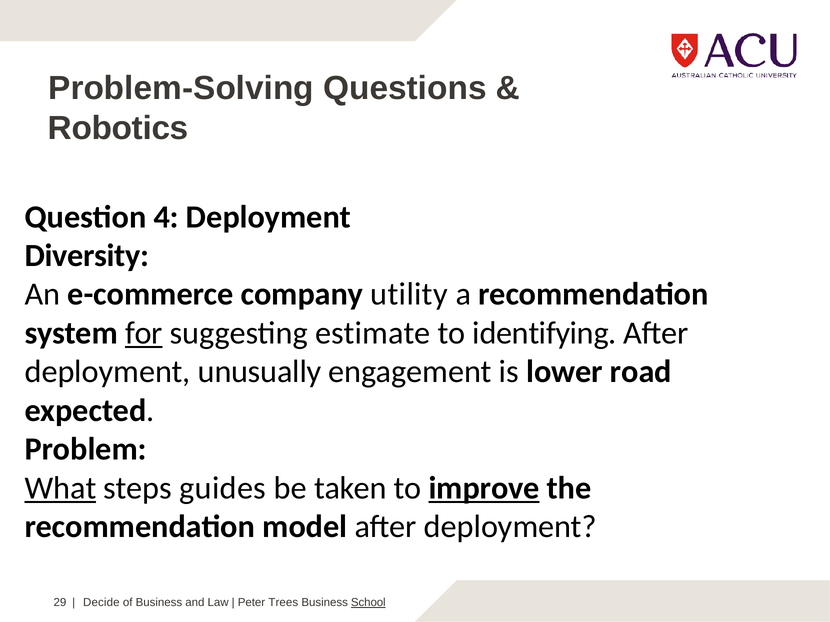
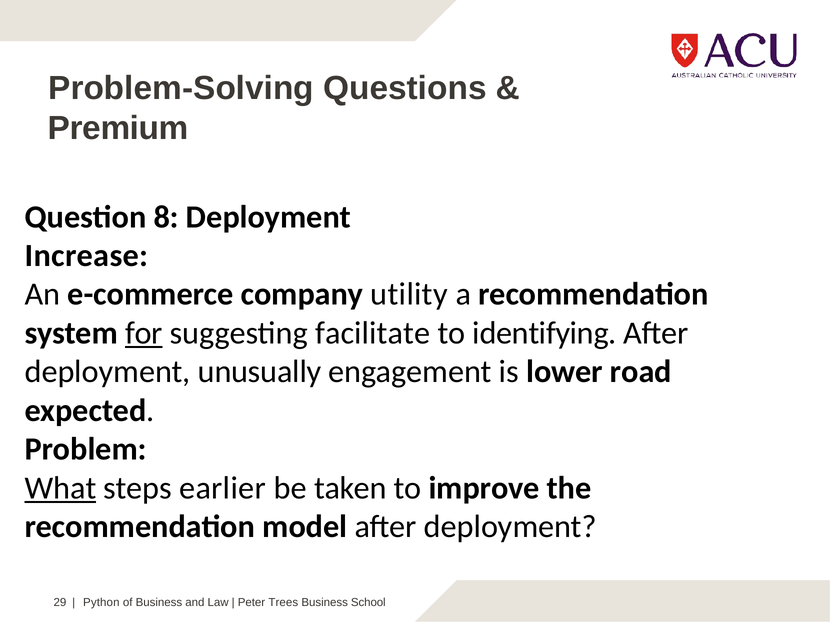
Robotics: Robotics -> Premium (118, 128)
4: 4 -> 8 (166, 217)
Diversity: Diversity -> Increase (86, 256)
estimate: estimate -> facilitate (373, 333)
guides: guides -> earlier (223, 488)
improve underline: present -> none (484, 488)
Decide: Decide -> Python (101, 603)
School underline: present -> none (368, 603)
